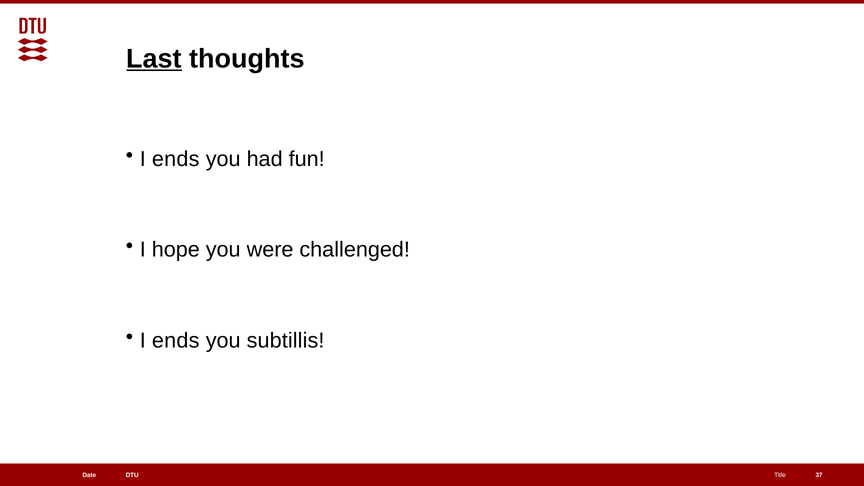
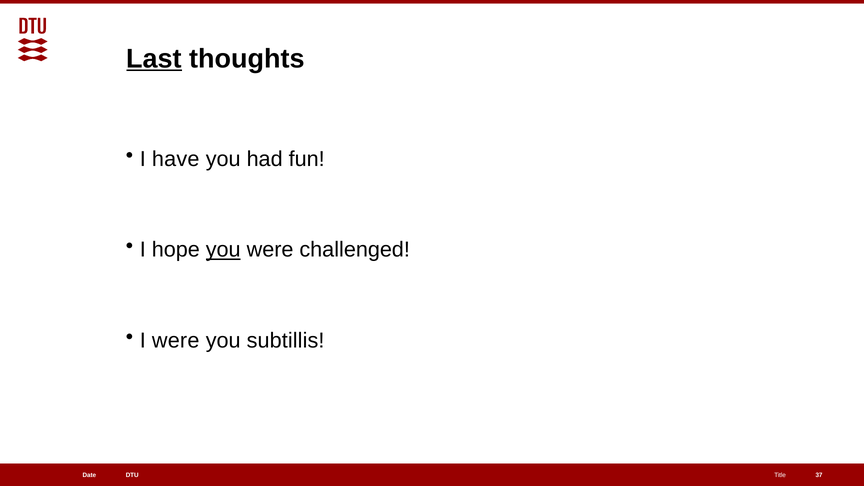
ends: ends -> have (176, 159)
you underline: none -> present (223, 250)
ends: ends -> were (176, 341)
